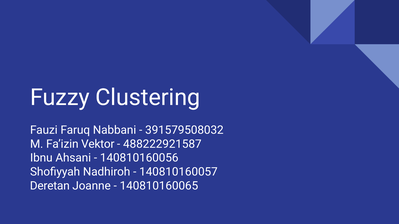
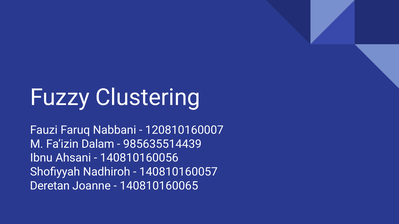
391579508032: 391579508032 -> 120810160007 (184, 130)
Vektor: Vektor -> Dalam (98, 144)
488222921587: 488222921587 -> 985635514439 (162, 144)
